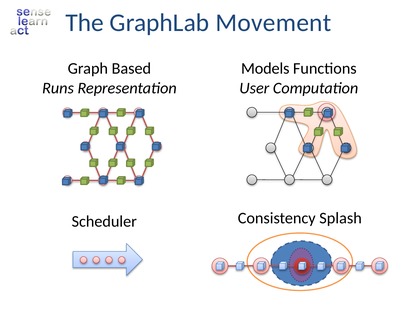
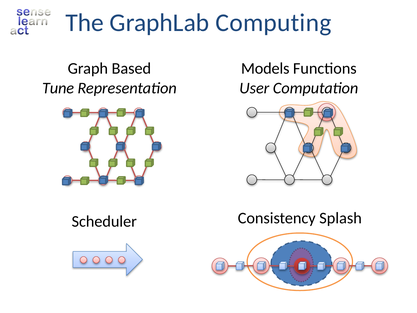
Movement: Movement -> Computing (273, 23)
Runs: Runs -> Tune (58, 88)
